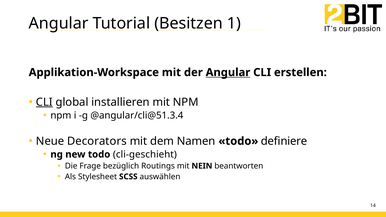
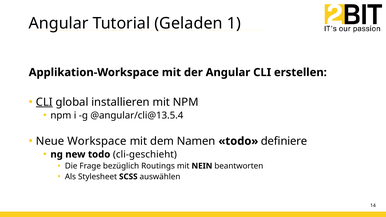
Besitzen: Besitzen -> Geladen (188, 23)
Angular underline: present -> none (228, 72)
@angular/cli@51.3.4: @angular/cli@51.3.4 -> @angular/cli@13.5.4 (137, 115)
Decorators: Decorators -> Workspace (97, 141)
